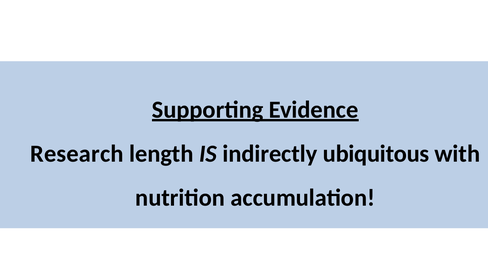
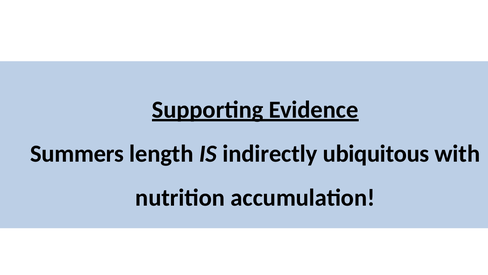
Research: Research -> Summers (77, 153)
